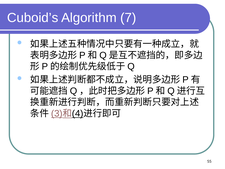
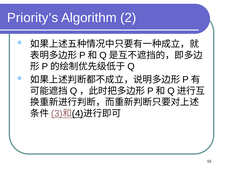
Cuboid’s: Cuboid’s -> Priority’s (33, 18)
7: 7 -> 2 (128, 18)
